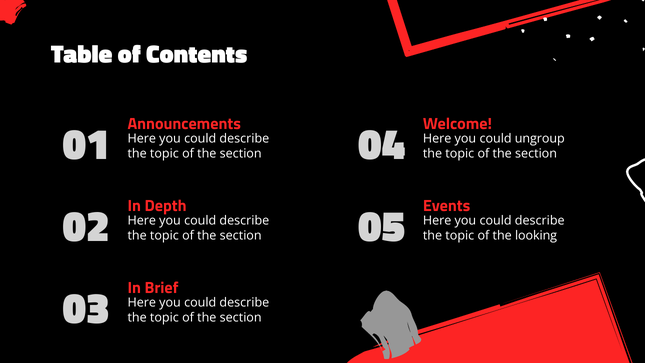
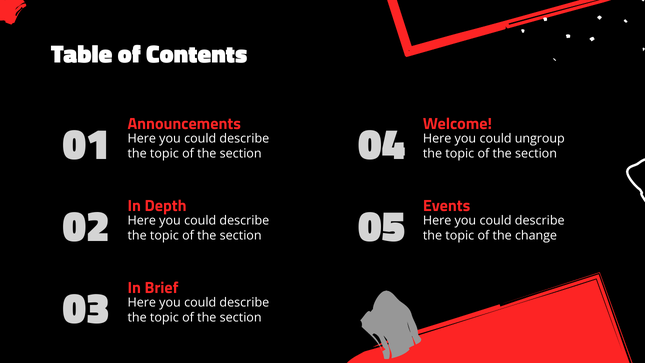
looking: looking -> change (536, 236)
